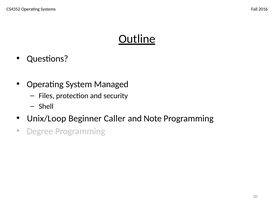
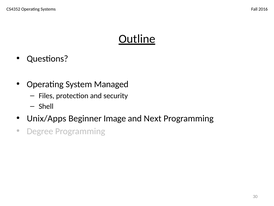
Unix/Loop: Unix/Loop -> Unix/Apps (47, 118)
Caller: Caller -> Image (115, 118)
Note: Note -> Next (153, 118)
